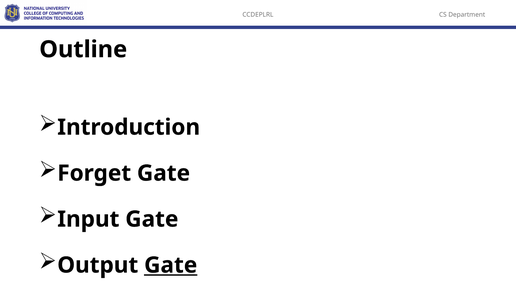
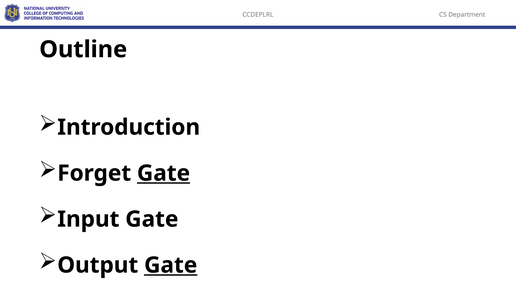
Gate underline: none -> present (164, 173)
